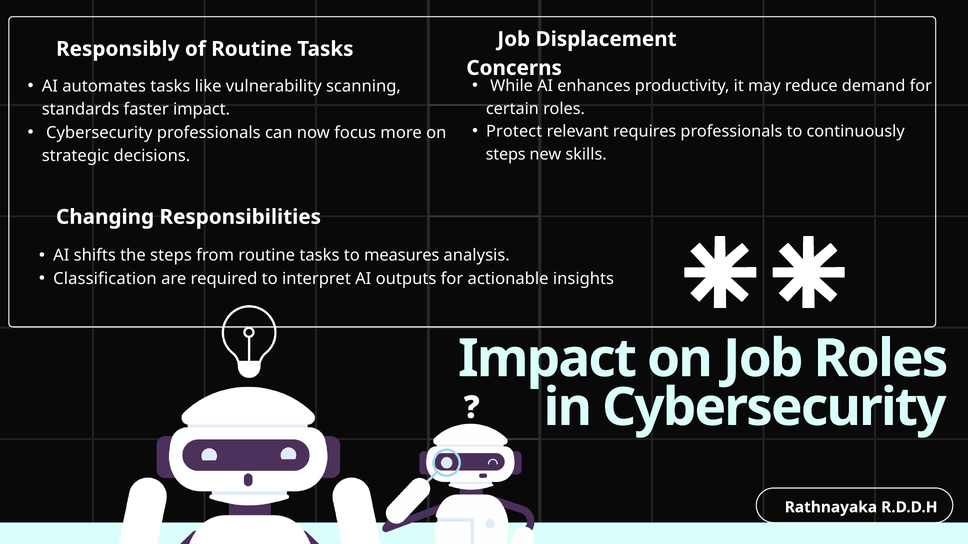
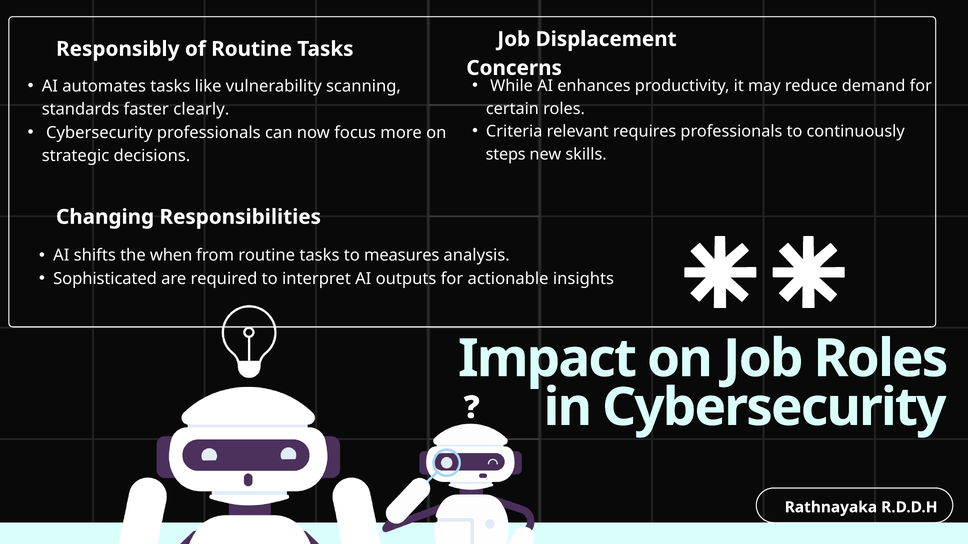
faster impact: impact -> clearly (201, 110)
Protect: Protect -> Criteria (514, 132)
the steps: steps -> when (171, 256)
Classification: Classification -> Sophisticated (105, 279)
